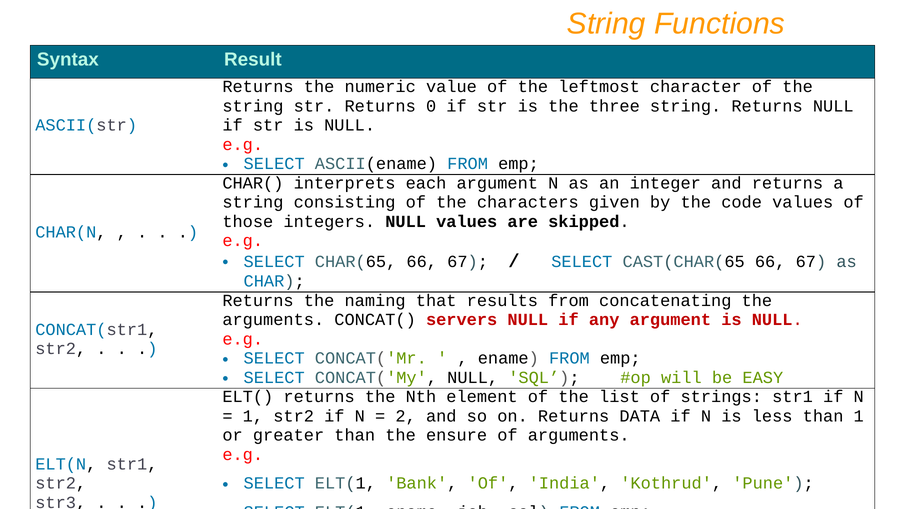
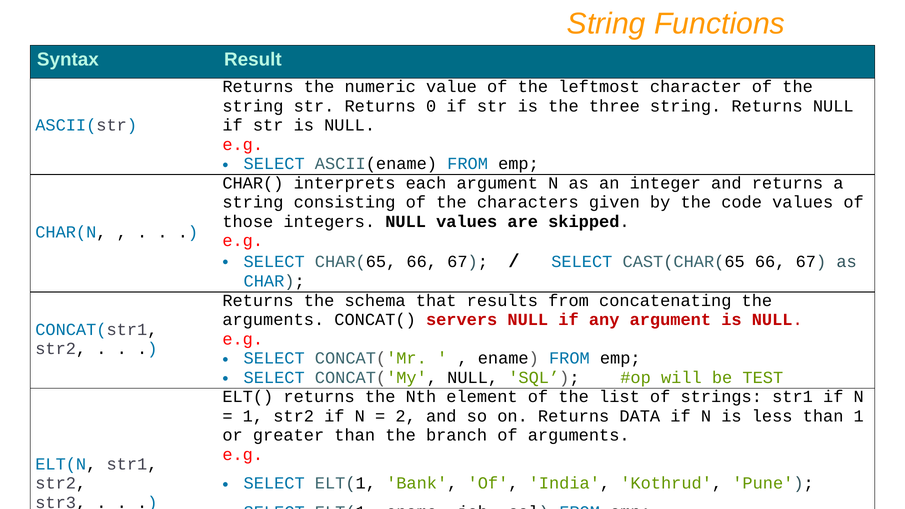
naming: naming -> schema (375, 301)
EASY: EASY -> TEST (763, 378)
ensure: ensure -> branch (457, 435)
